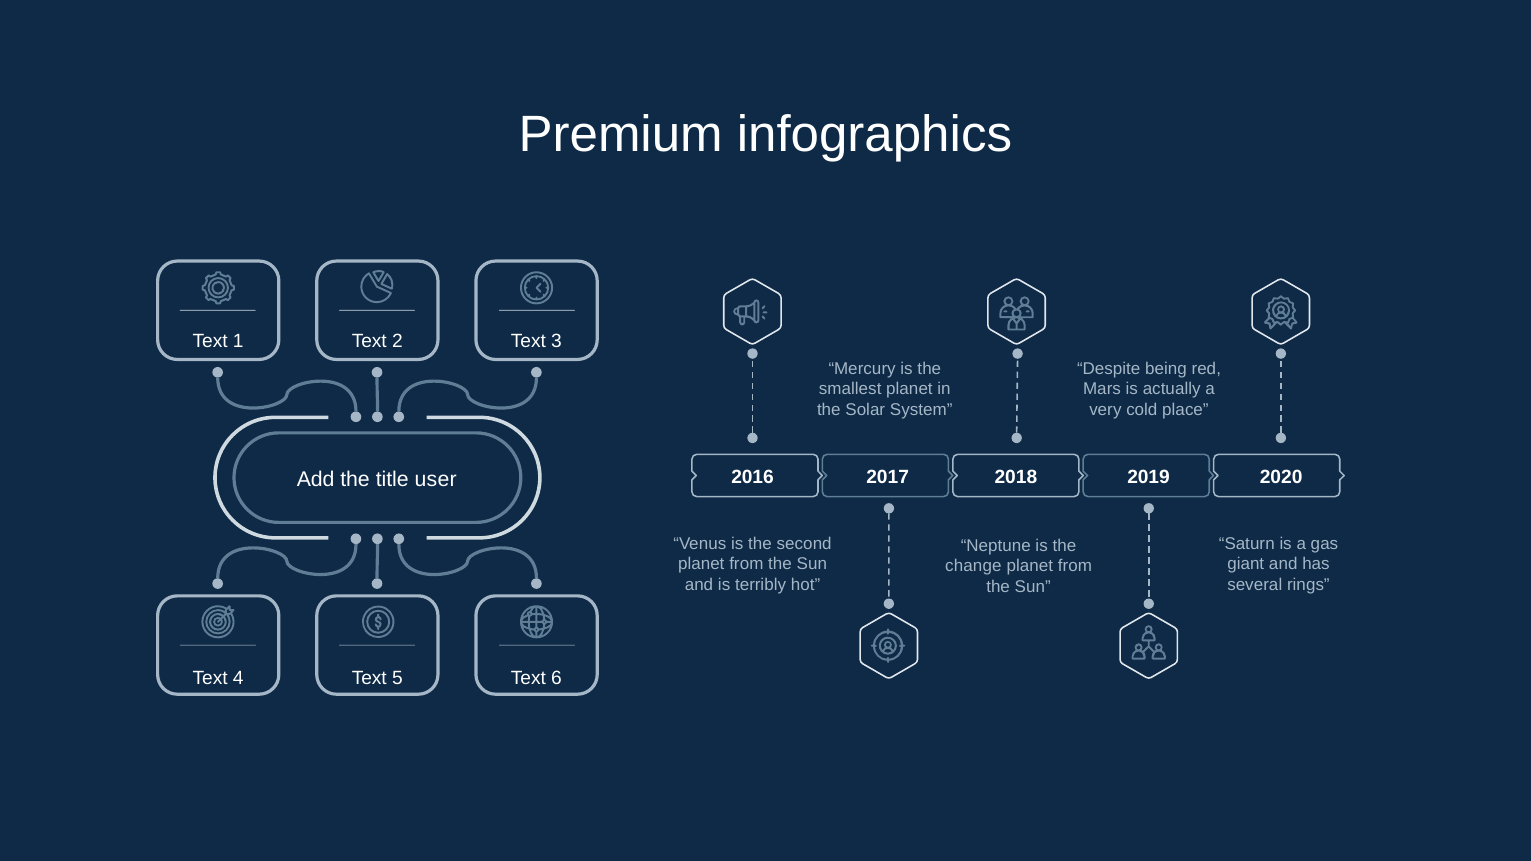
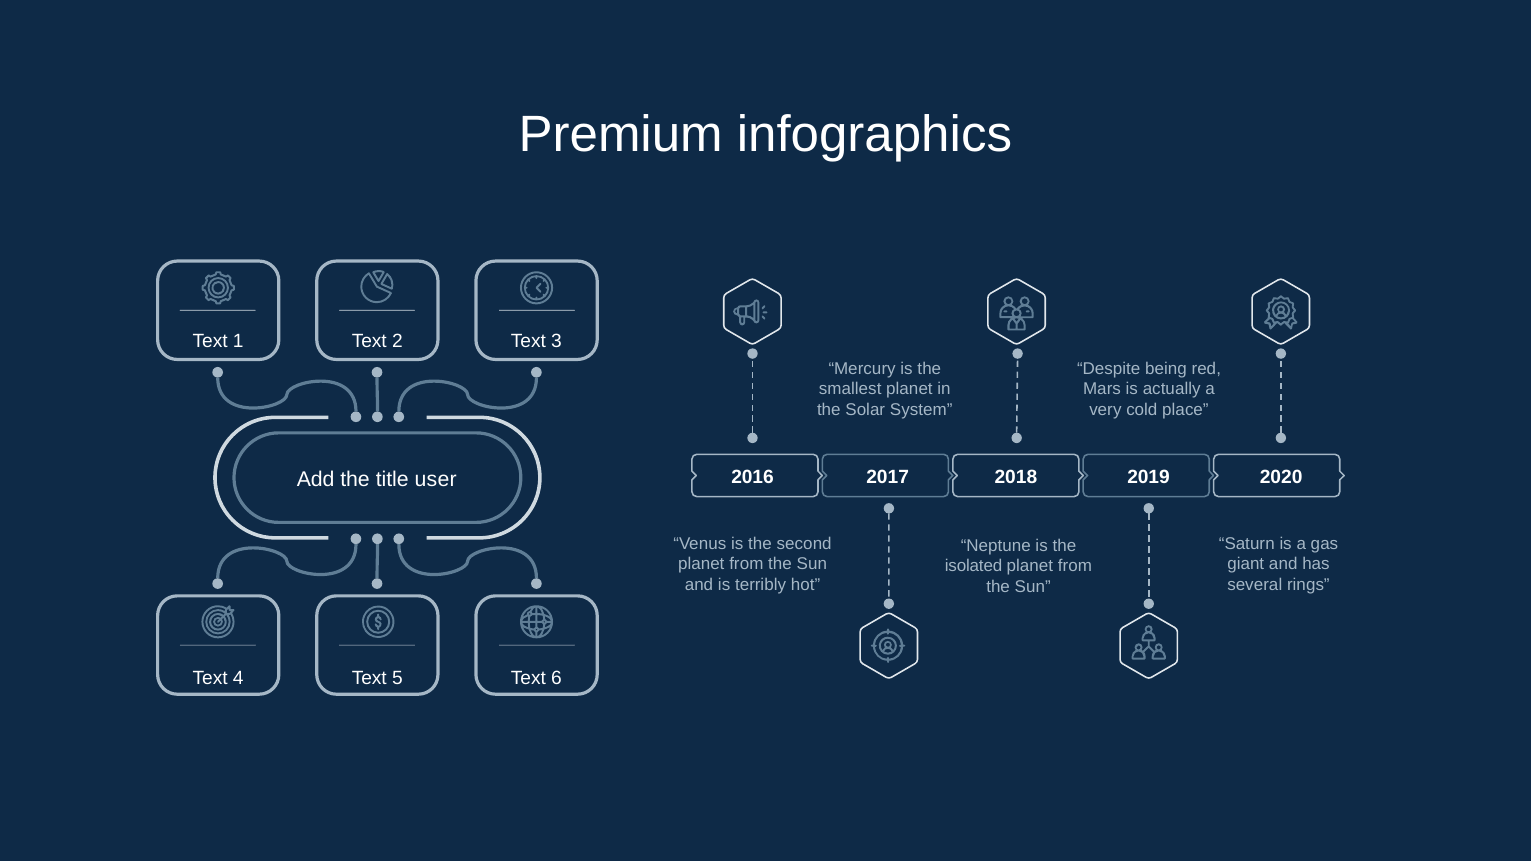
change: change -> isolated (974, 567)
